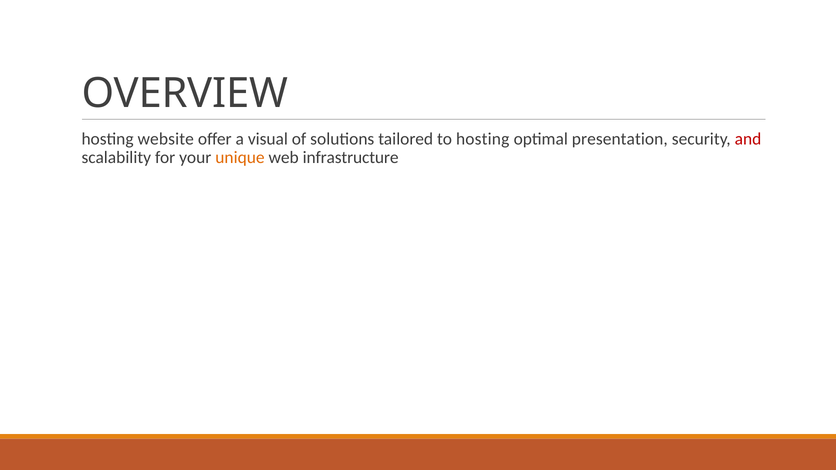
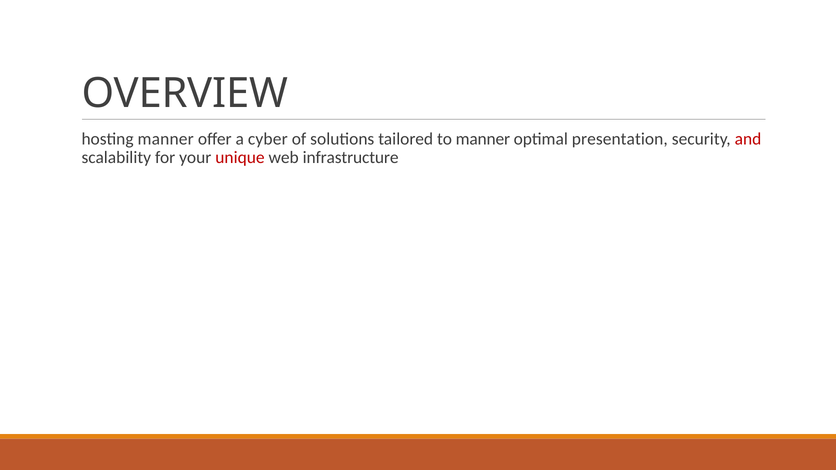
hosting website: website -> manner (166, 139)
visual: visual -> cyber (268, 139)
to hosting: hosting -> manner (483, 139)
unique colour: orange -> red (240, 158)
